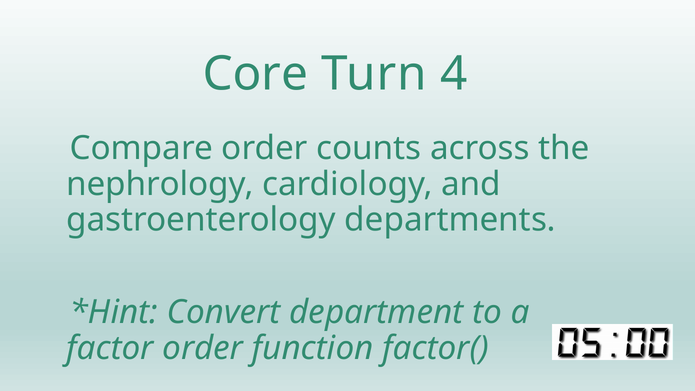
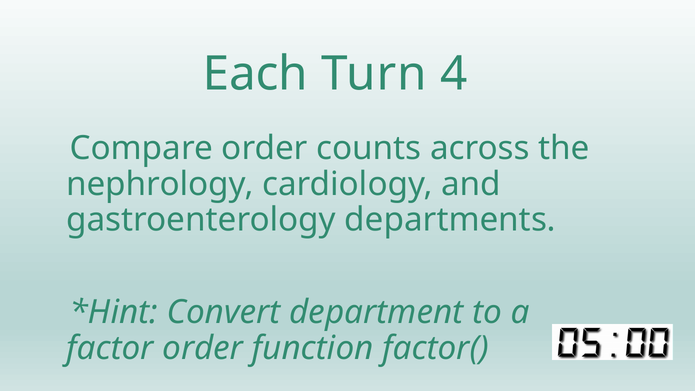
Core: Core -> Each (255, 74)
